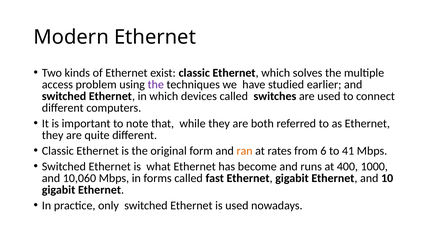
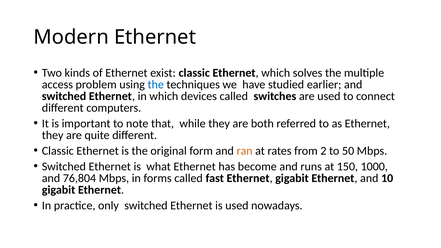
the colour: purple -> blue (156, 85)
6: 6 -> 2 (323, 151)
41: 41 -> 50 (348, 151)
400: 400 -> 150 (347, 167)
10,060: 10,060 -> 76,804 (79, 178)
